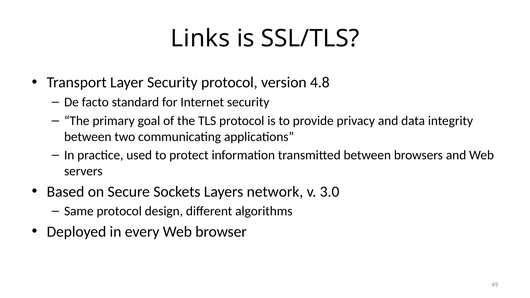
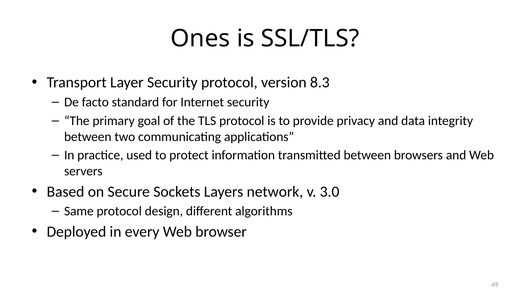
Links: Links -> Ones (200, 38)
4.8: 4.8 -> 8.3 (320, 83)
